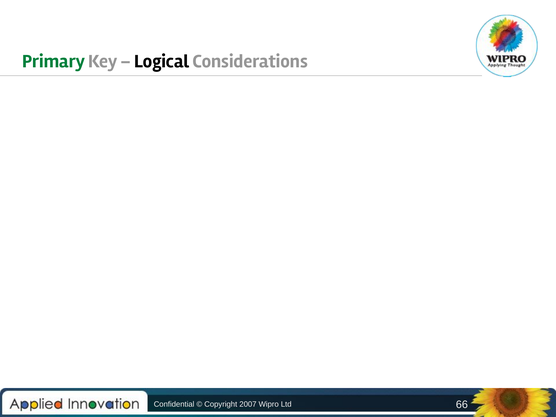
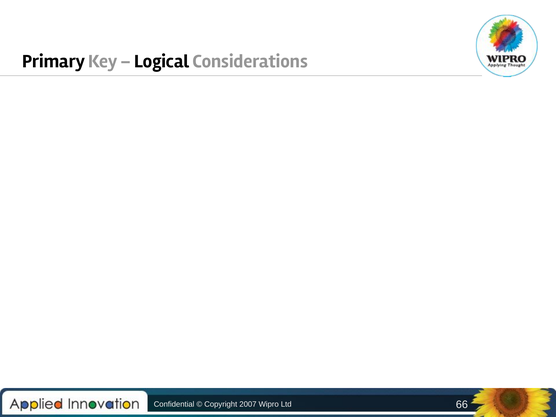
Primary colour: green -> black (54, 61)
